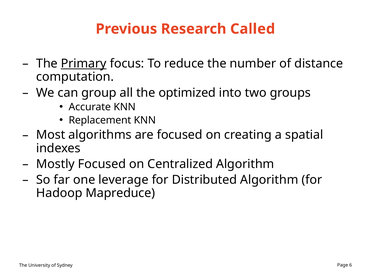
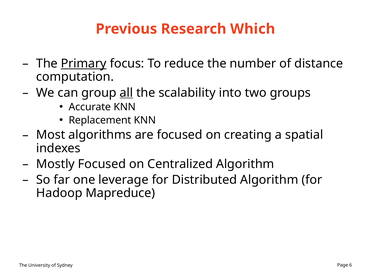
Called: Called -> Which (253, 29)
all underline: none -> present (126, 93)
optimized: optimized -> scalability (187, 93)
